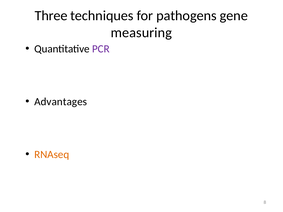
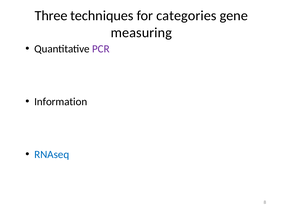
pathogens: pathogens -> categories (186, 16)
Advantages: Advantages -> Information (61, 102)
RNAseq colour: orange -> blue (52, 155)
